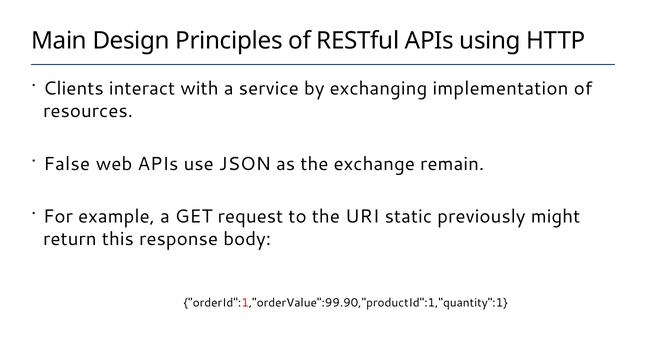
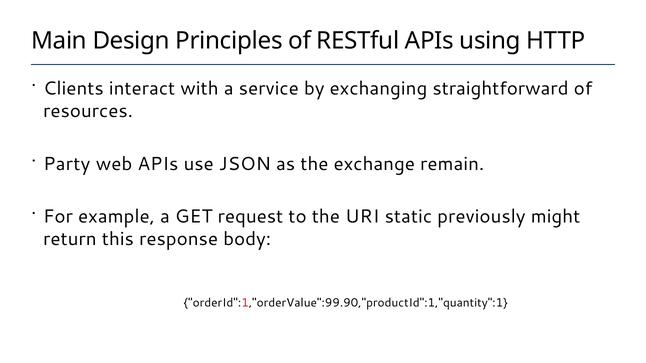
implementation: implementation -> straightforward (501, 89)
False: False -> Party (67, 164)
